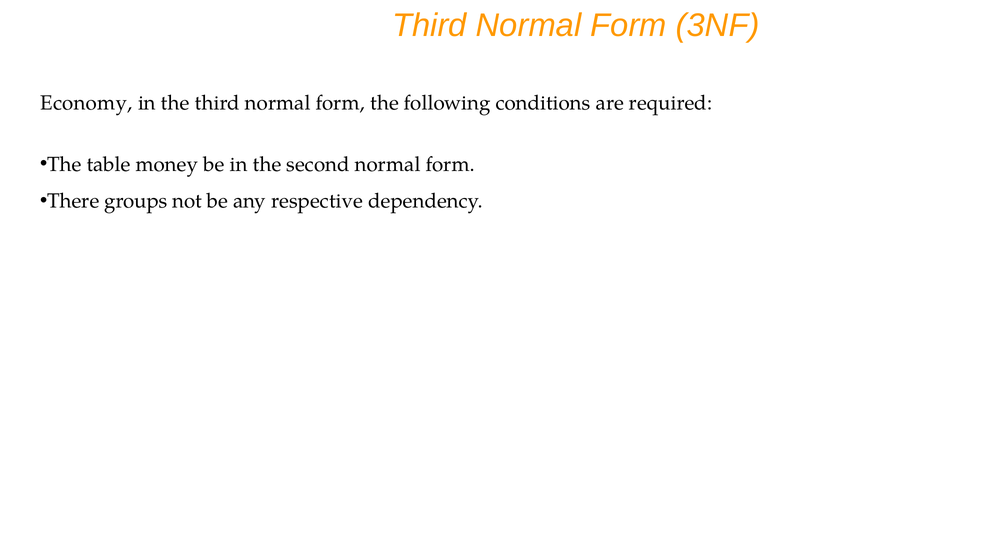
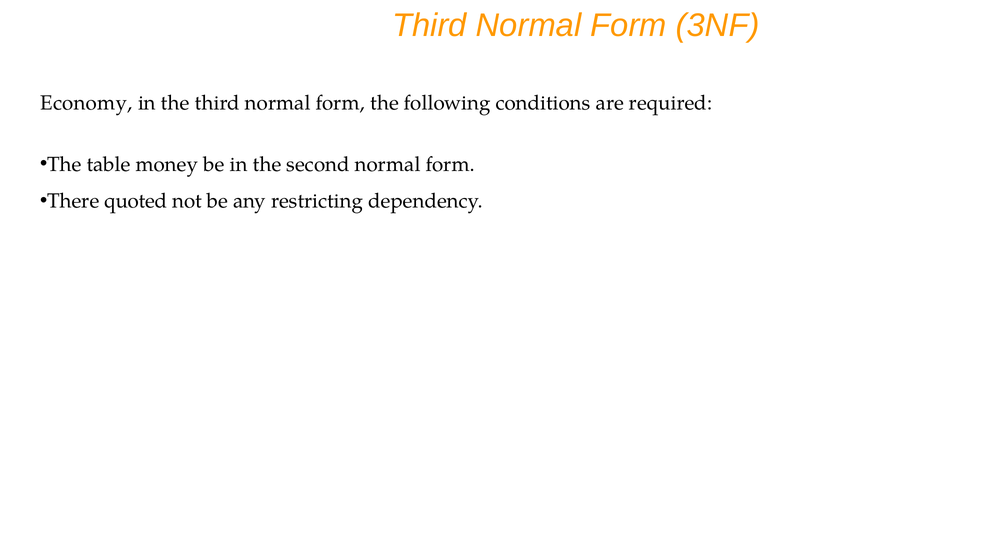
groups: groups -> quoted (136, 201)
respective: respective -> restricting (317, 201)
